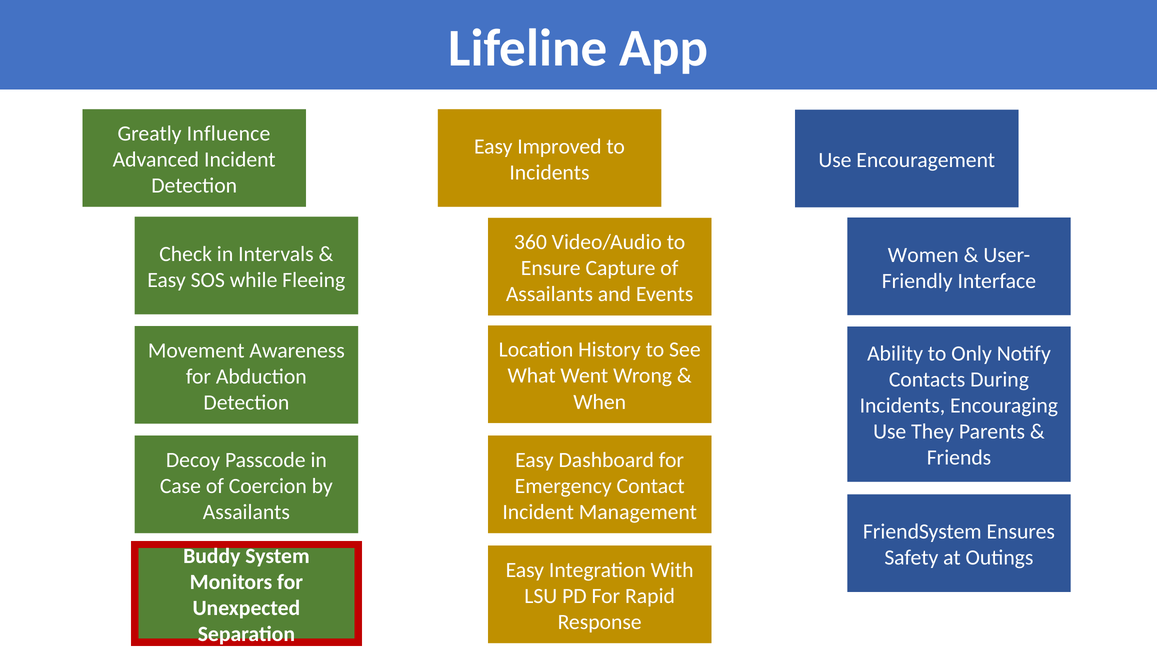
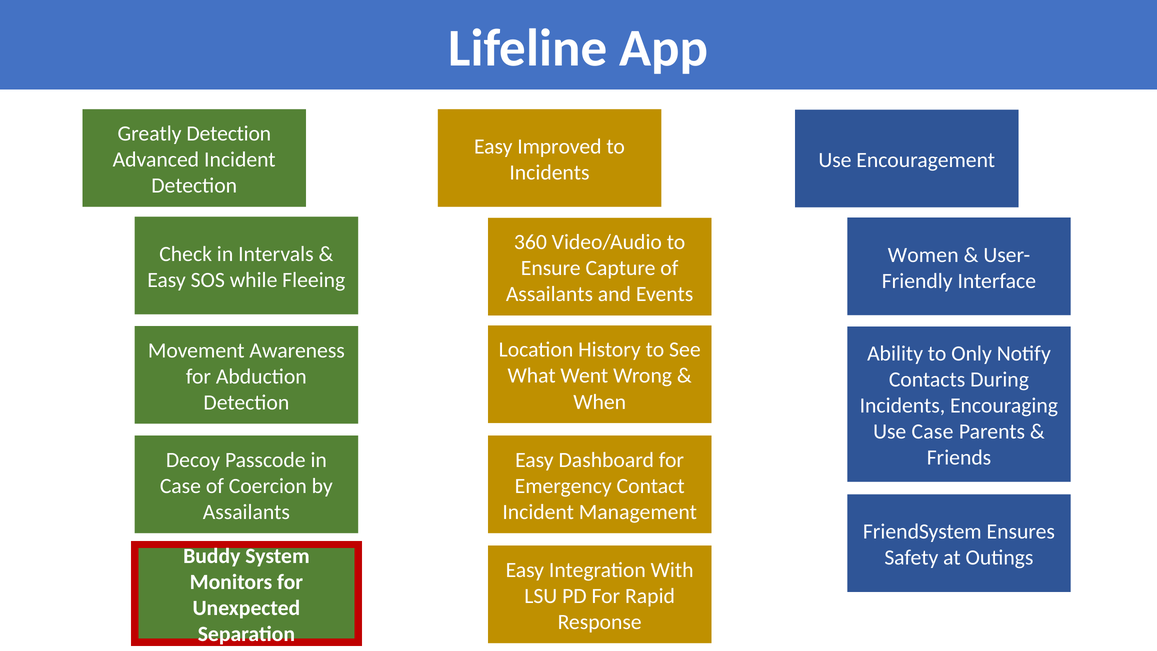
Greatly Influence: Influence -> Detection (229, 133)
Use They: They -> Case (932, 432)
